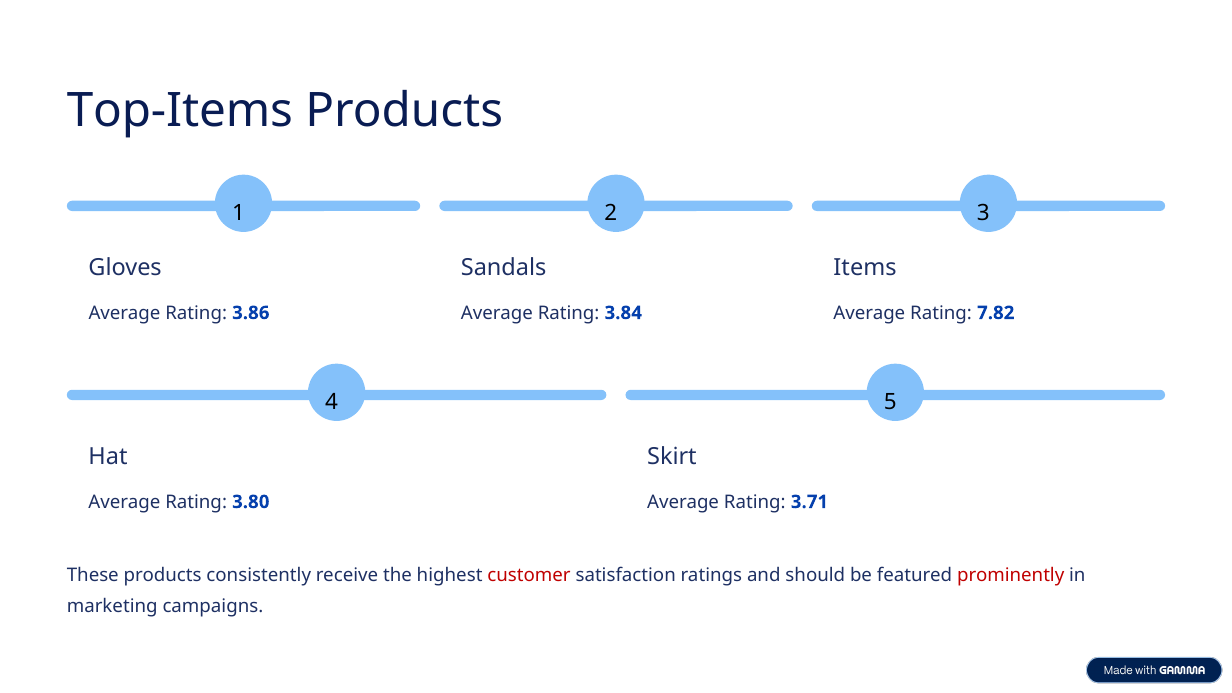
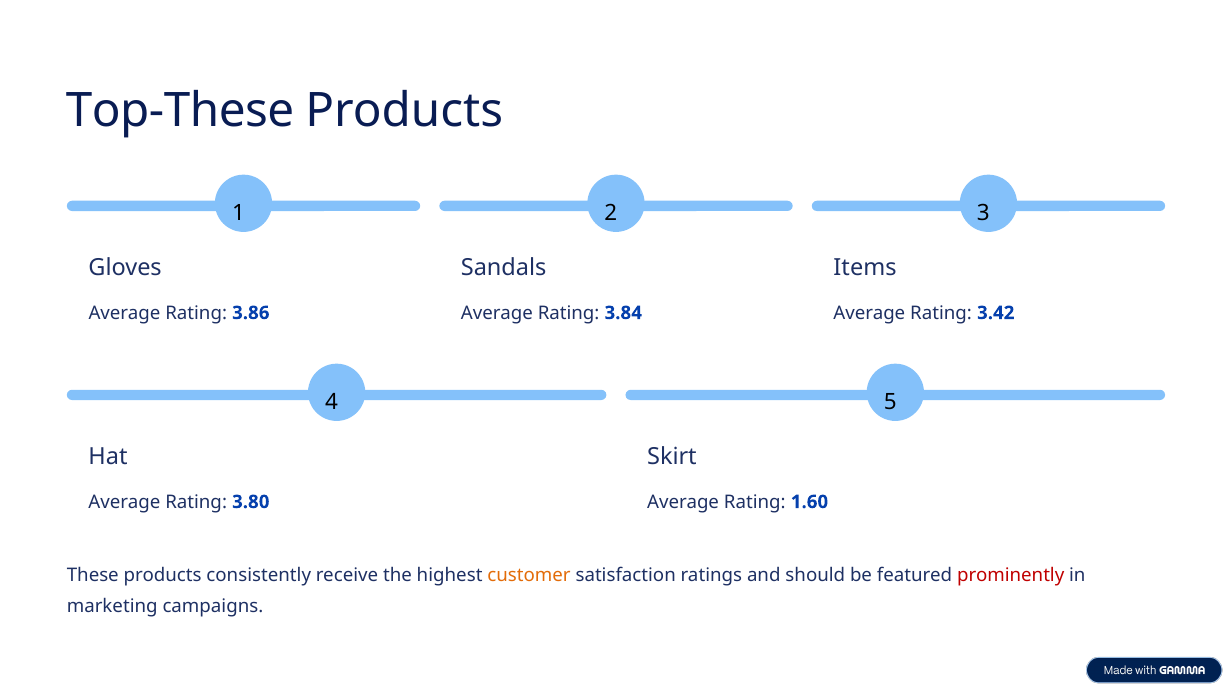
Top-Items: Top-Items -> Top-These (180, 111)
7.82: 7.82 -> 3.42 (996, 313)
3.71: 3.71 -> 1.60 (809, 502)
customer colour: red -> orange (529, 576)
